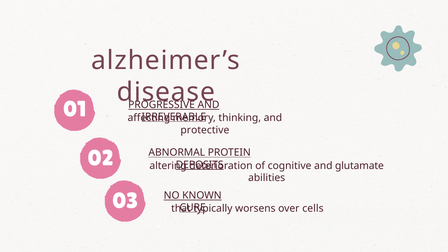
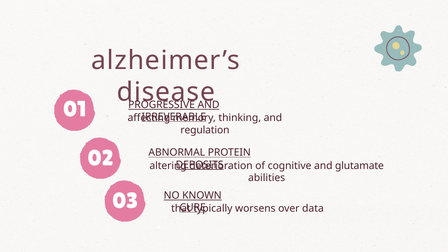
protective: protective -> regulation (205, 130)
cells: cells -> data (313, 209)
